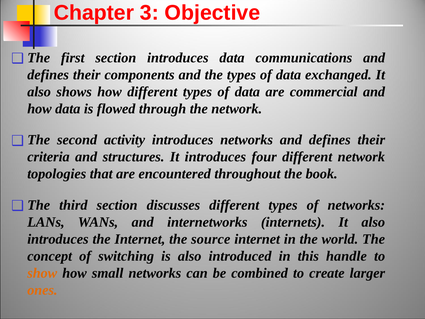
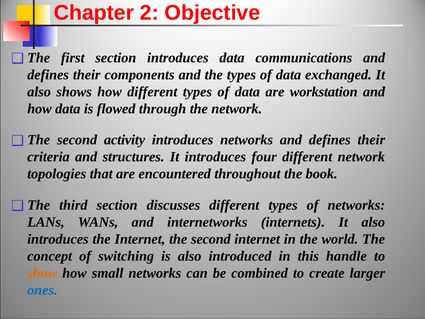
3: 3 -> 2 (149, 13)
commercial: commercial -> workstation (324, 92)
the source: source -> second (211, 239)
ones colour: orange -> blue (42, 290)
